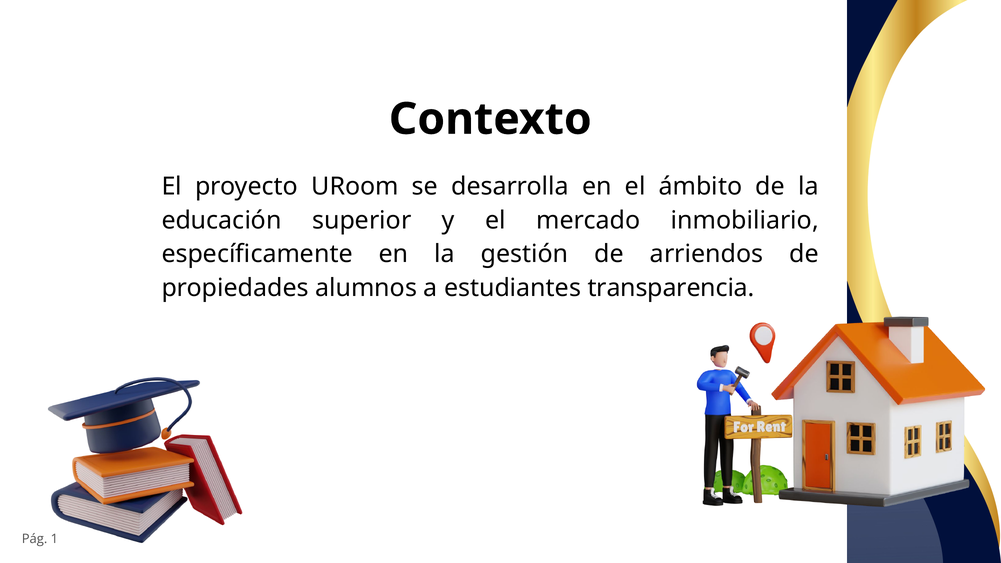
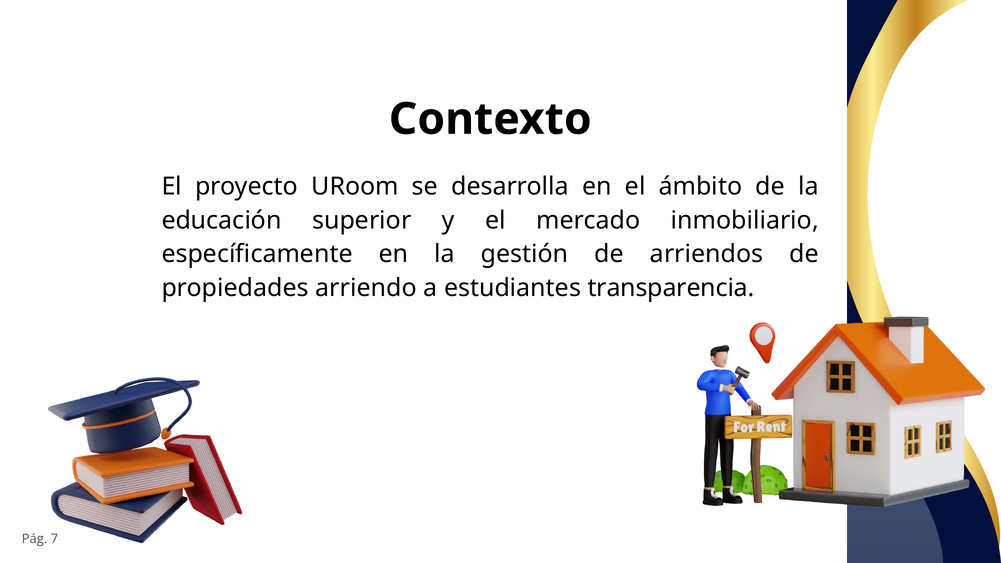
alumnos: alumnos -> arriendo (366, 288)
1: 1 -> 7 (54, 539)
